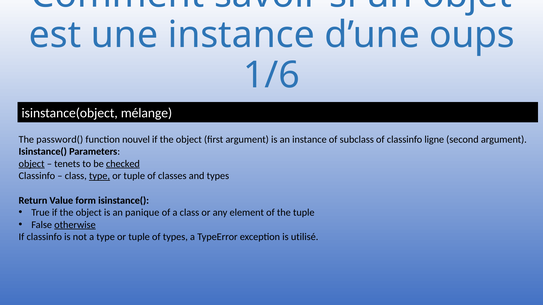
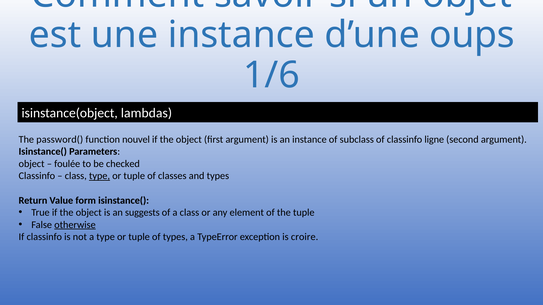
mélange: mélange -> lambdas (146, 113)
object underline: present -> none (32, 164)
tenets: tenets -> foulée (67, 164)
checked underline: present -> none (123, 164)
panique: panique -> suggests (142, 213)
utilisé: utilisé -> croire (305, 237)
